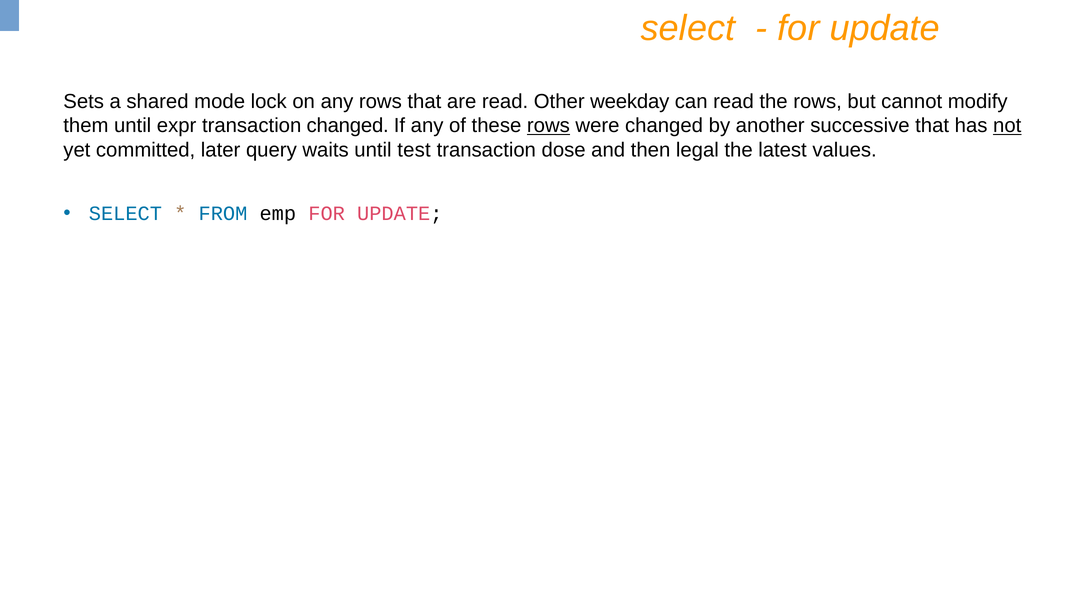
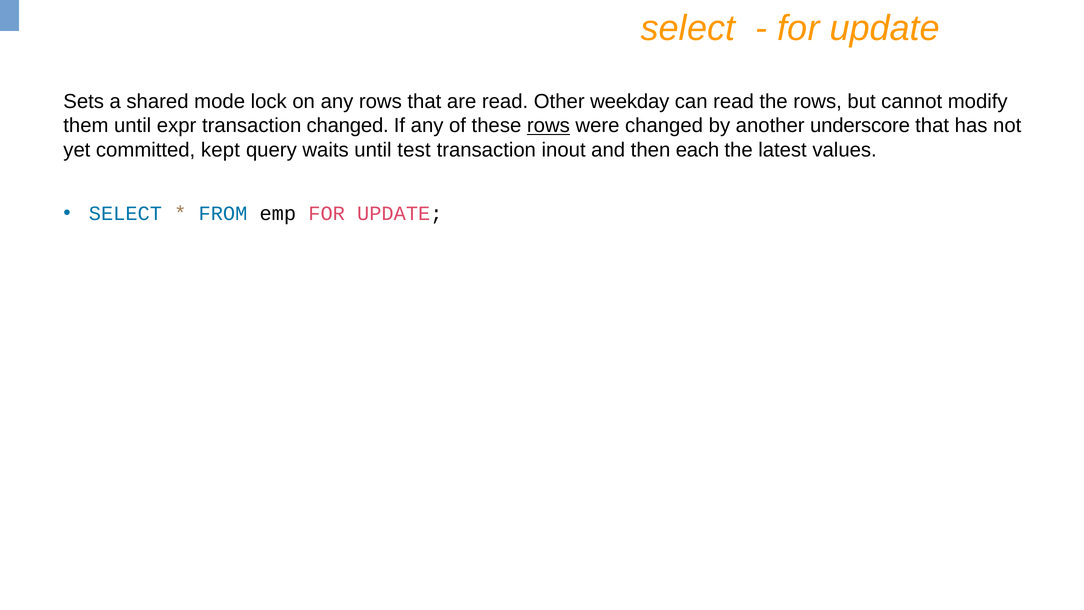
successive: successive -> underscore (860, 126)
not underline: present -> none (1007, 126)
later: later -> kept (220, 150)
dose: dose -> inout (564, 150)
legal: legal -> each (697, 150)
